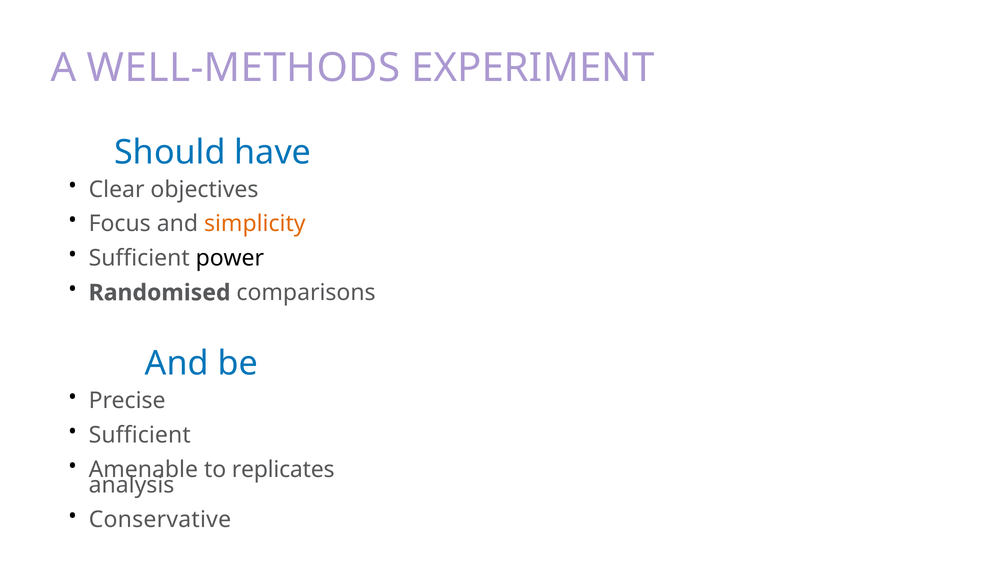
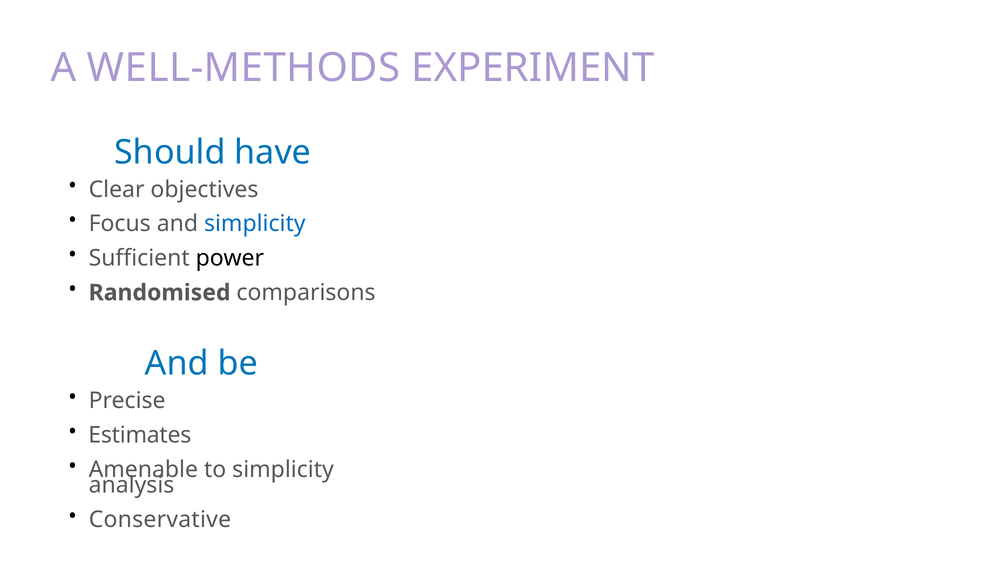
simplicity colour: orange -> blue (255, 224)
Sufficient: Sufficient -> Estimates (140, 435)
to replicates: replicates -> simplicity (283, 469)
